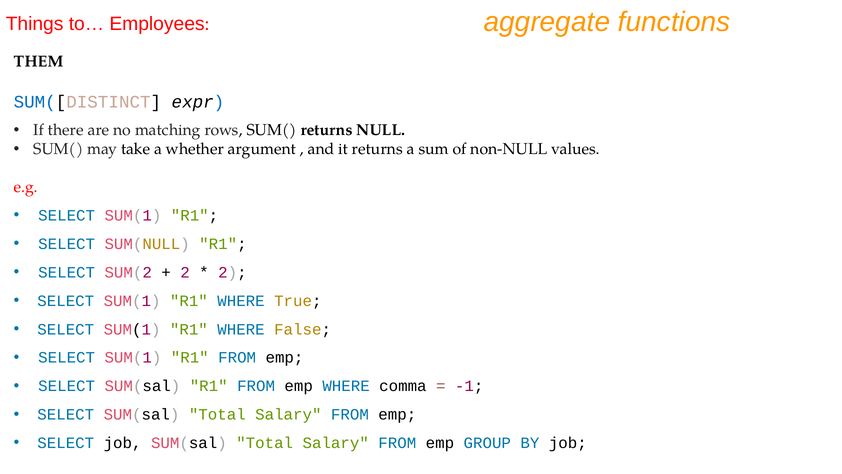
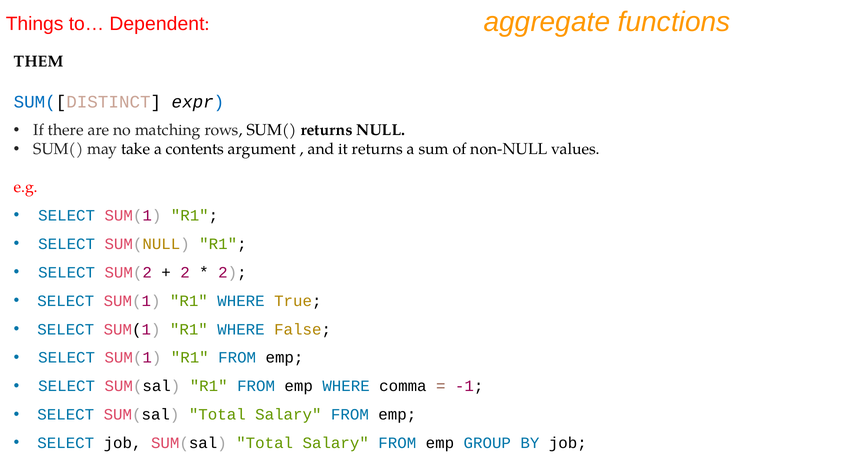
Employees: Employees -> Dependent (157, 24)
whether: whether -> contents (195, 149)
